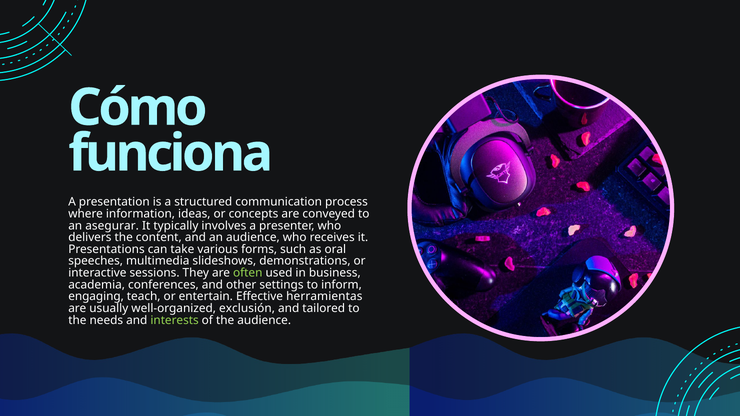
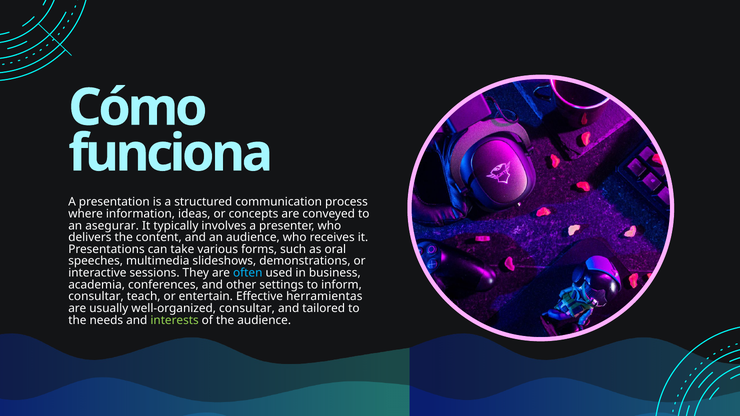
often colour: light green -> light blue (248, 273)
engaging: engaging -> consultar (96, 297)
well-organized exclusión: exclusión -> consultar (247, 309)
